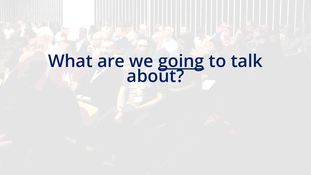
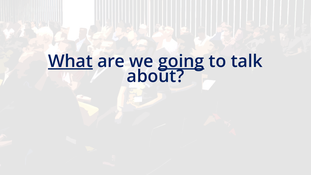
What underline: none -> present (70, 61)
